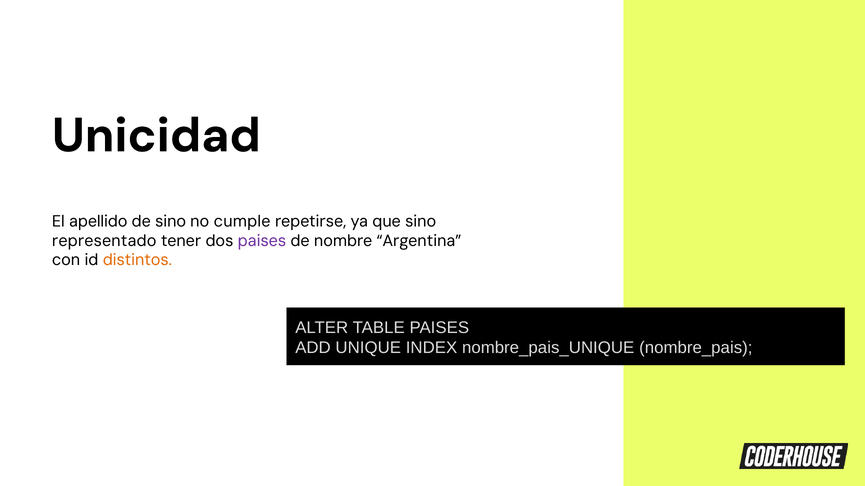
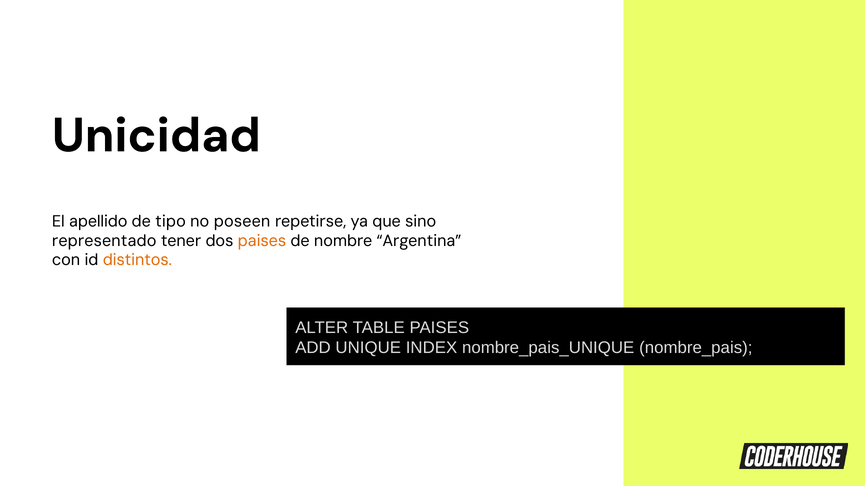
de sino: sino -> tipo (171, 222)
cumple: cumple -> poseen (242, 222)
paises colour: purple -> orange (262, 241)
